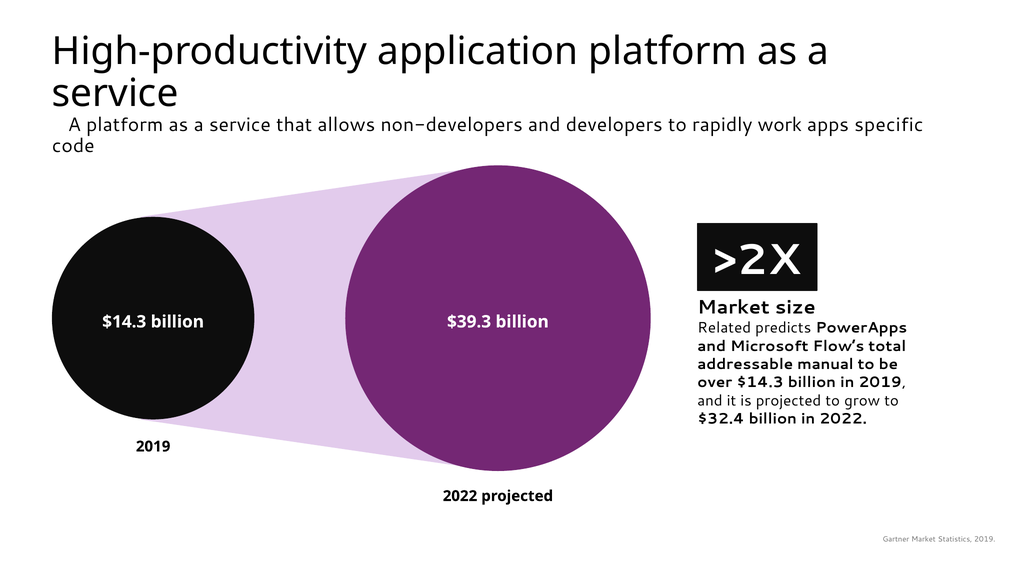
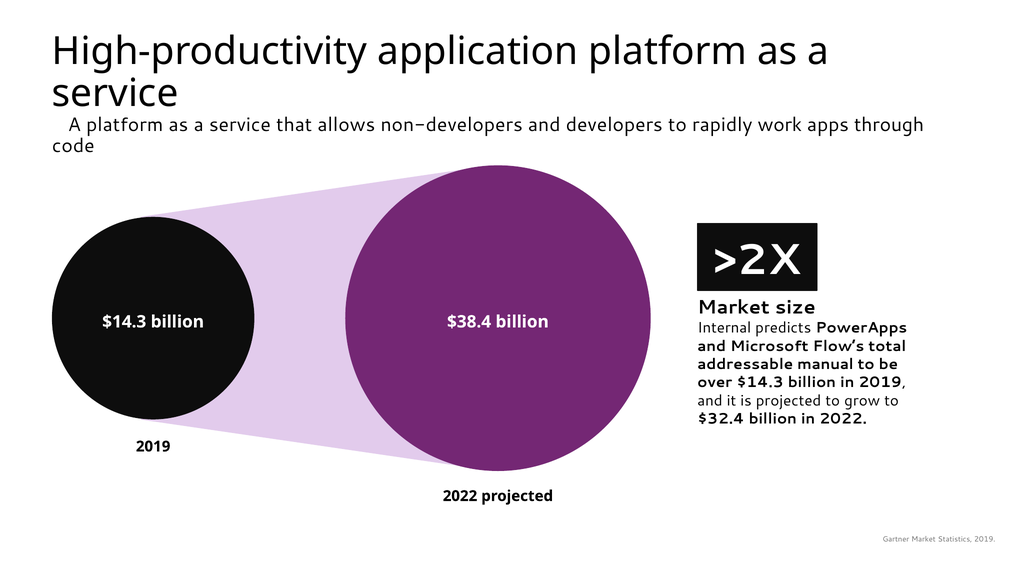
specific: specific -> through (889, 125)
$39.3: $39.3 -> $38.4 (469, 322)
Related: Related -> Internal (724, 328)
